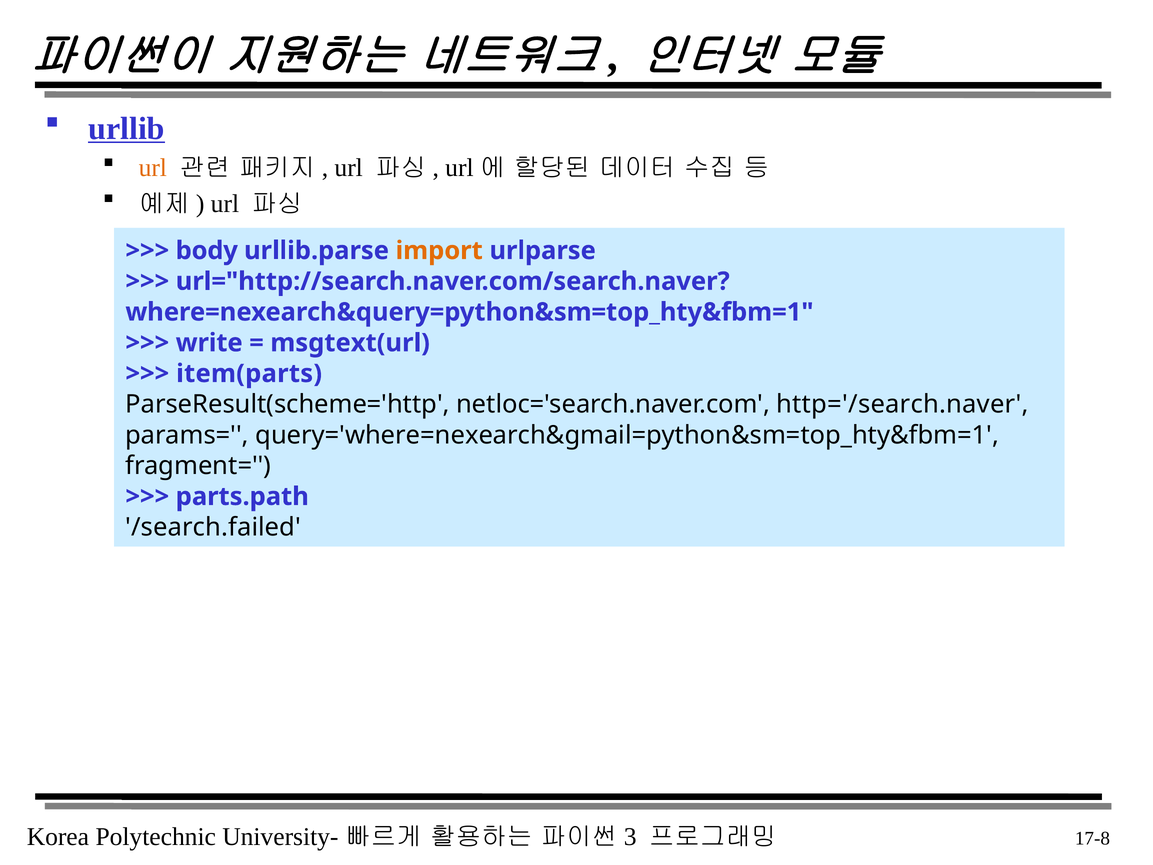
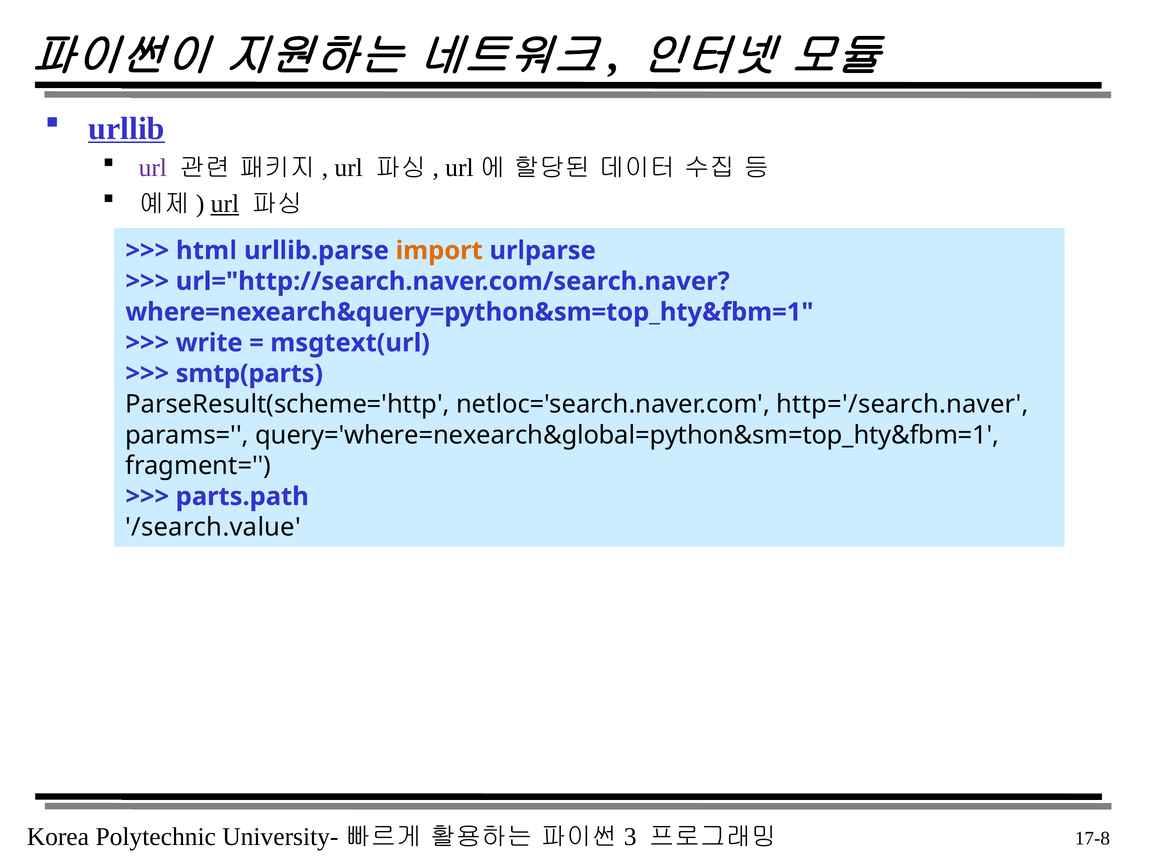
url colour: orange -> purple (153, 168)
url underline: none -> present (225, 204)
body: body -> html (206, 251)
item(parts: item(parts -> smtp(parts (249, 373)
query='where=nexearch&gmail=python&sm=top_hty&fbm=1: query='where=nexearch&gmail=python&sm=top_hty&fbm=1 -> query='where=nexearch&global=python&sm=top_hty&fbm=1 (627, 435)
/search.failed: /search.failed -> /search.value (213, 527)
